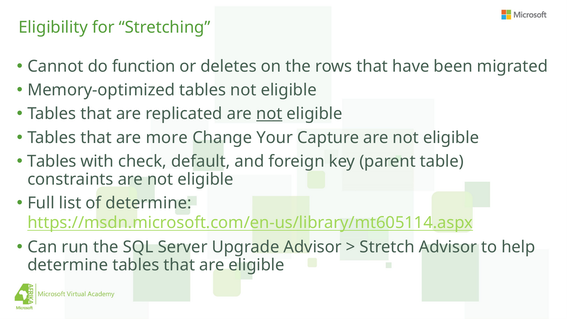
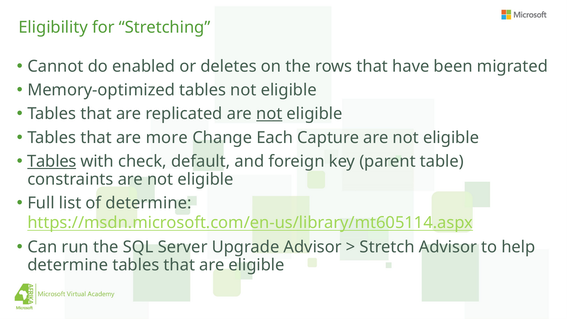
function: function -> enabled (144, 66)
Your: Your -> Each (275, 138)
Tables underline: none -> present (52, 161)
